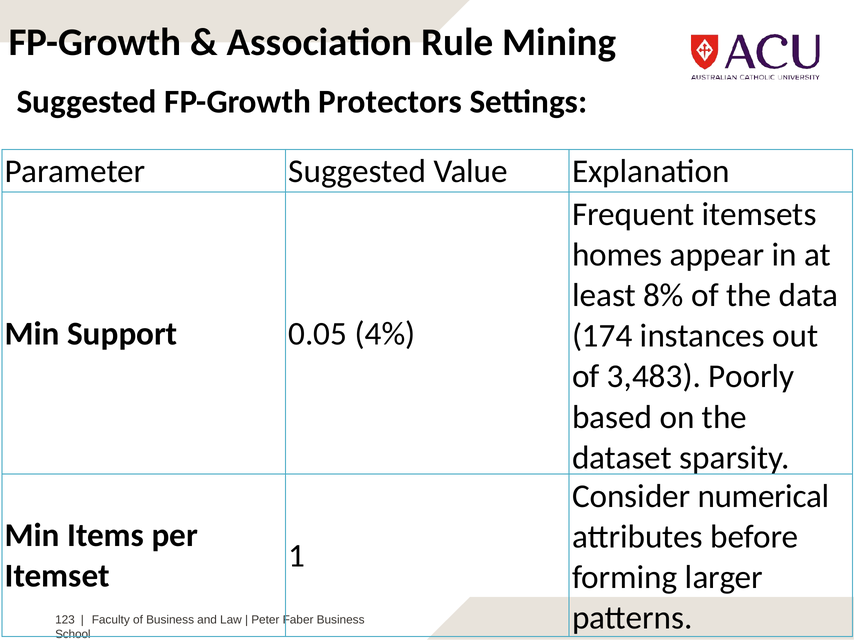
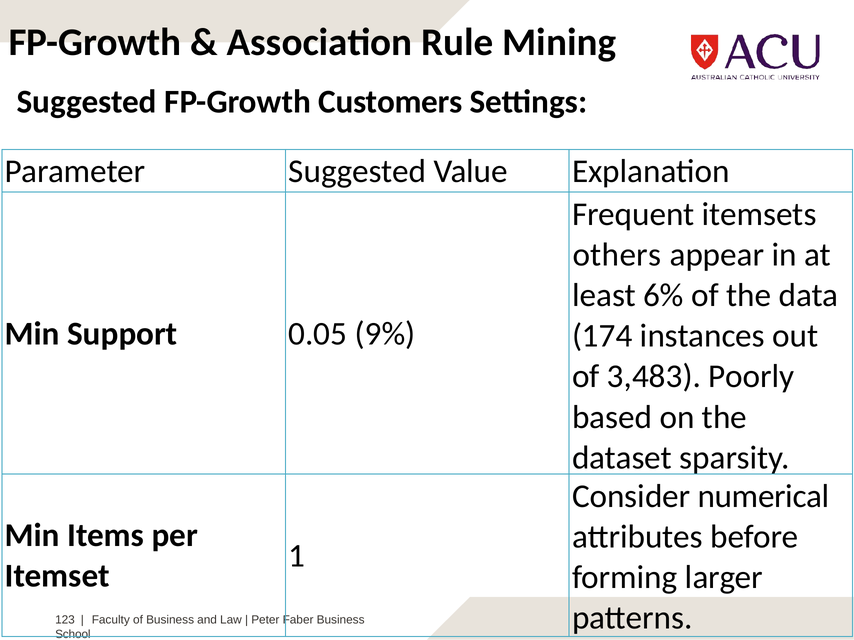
Protectors: Protectors -> Customers (390, 102)
homes: homes -> others (617, 255)
8%: 8% -> 6% (663, 296)
4%: 4% -> 9% (385, 334)
